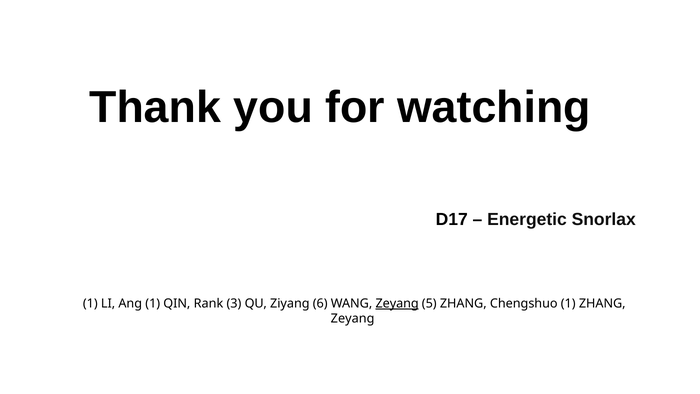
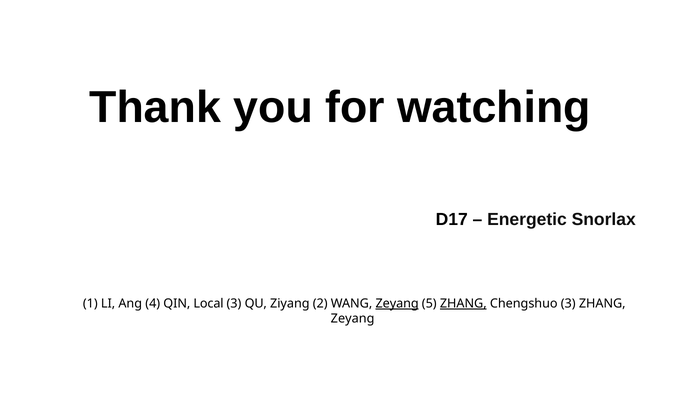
Ang 1: 1 -> 4 (153, 303)
Rank: Rank -> Local (209, 303)
6: 6 -> 2 (320, 303)
ZHANG underline: none -> present (463, 303)
Chengshuo 1: 1 -> 3 (568, 303)
